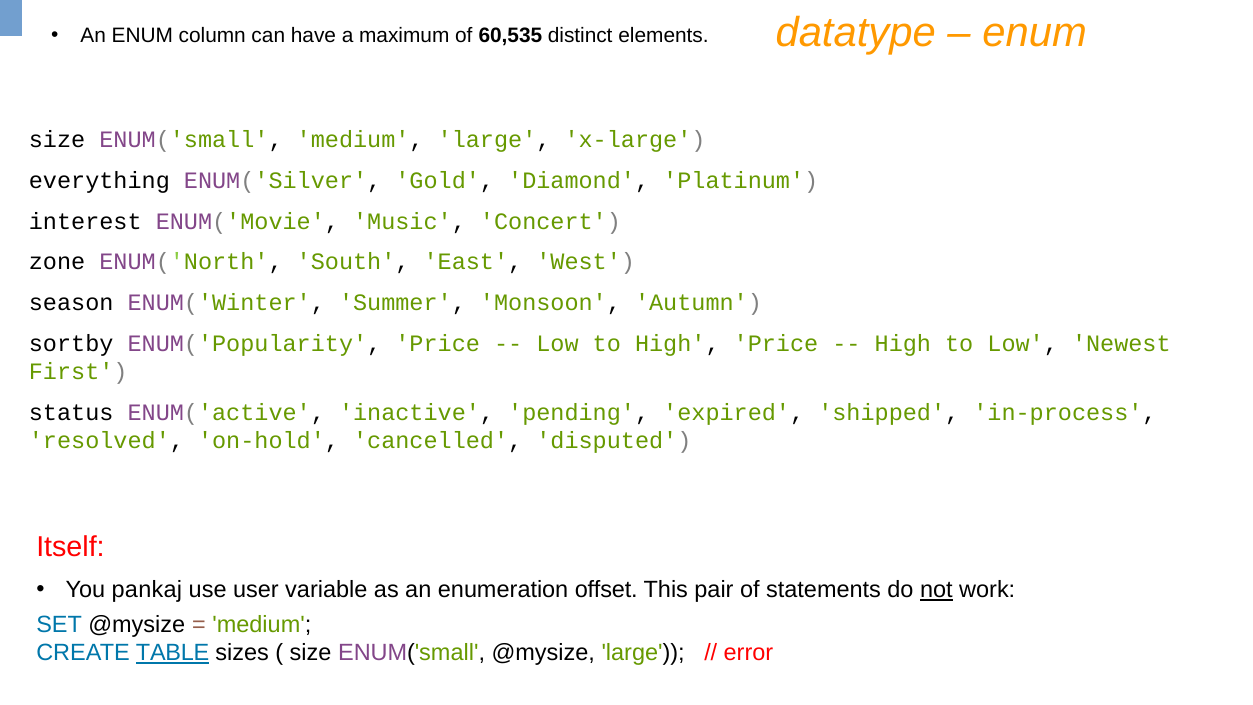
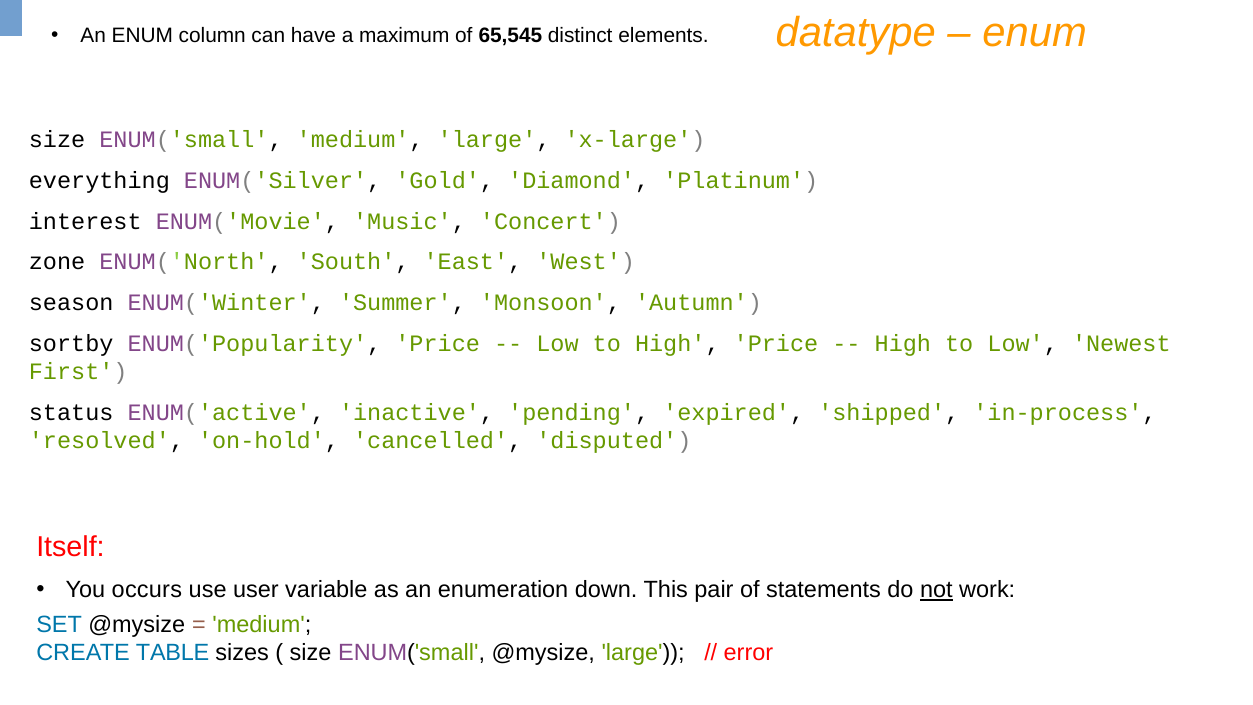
60,535: 60,535 -> 65,545 (510, 36)
pankaj: pankaj -> occurs (147, 590)
offset: offset -> down (606, 590)
TABLE underline: present -> none (173, 653)
